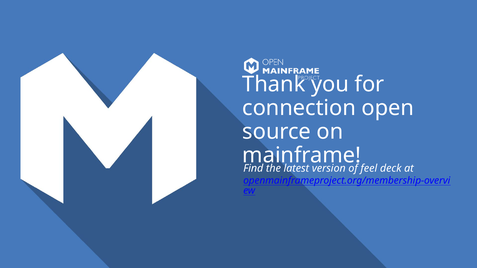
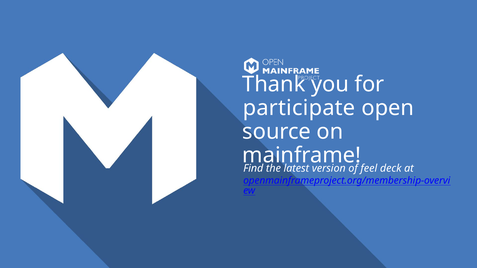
connection: connection -> participate (299, 108)
